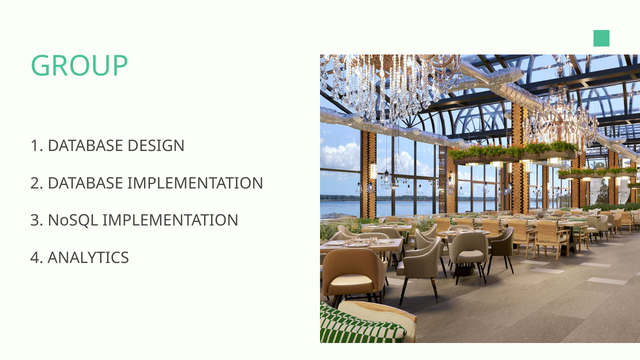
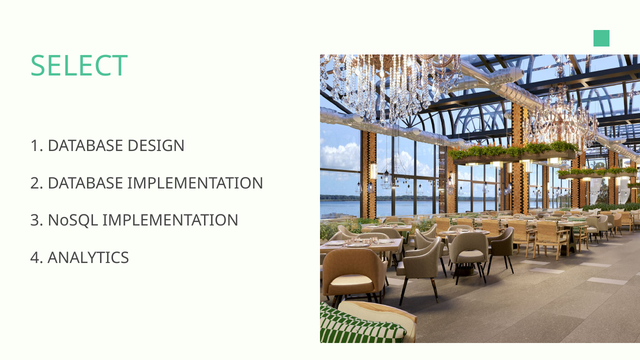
GROUP: GROUP -> SELECT (79, 66)
